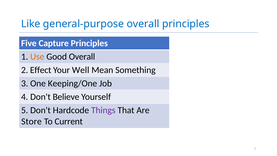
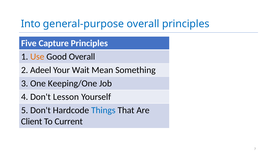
Like: Like -> Into (31, 24)
Effect: Effect -> Adeel (41, 70)
Well: Well -> Wait (81, 70)
Believe: Believe -> Lesson (66, 97)
Things colour: purple -> blue (103, 110)
Store: Store -> Client (32, 121)
